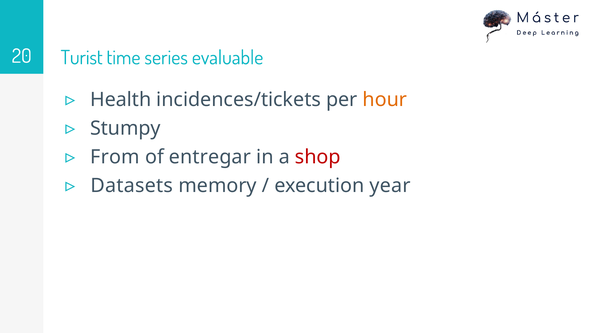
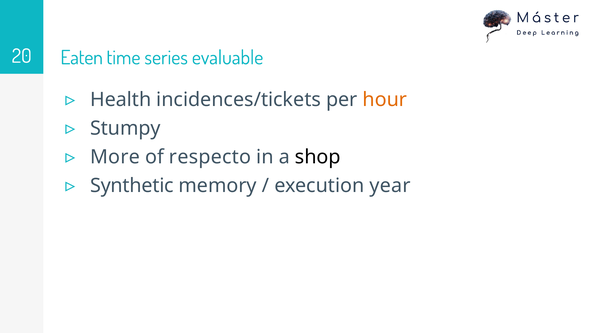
Turist: Turist -> Eaten (82, 58)
From: From -> More (115, 157)
entregar: entregar -> respecto (210, 157)
shop colour: red -> black (318, 157)
Datasets: Datasets -> Synthetic (132, 186)
